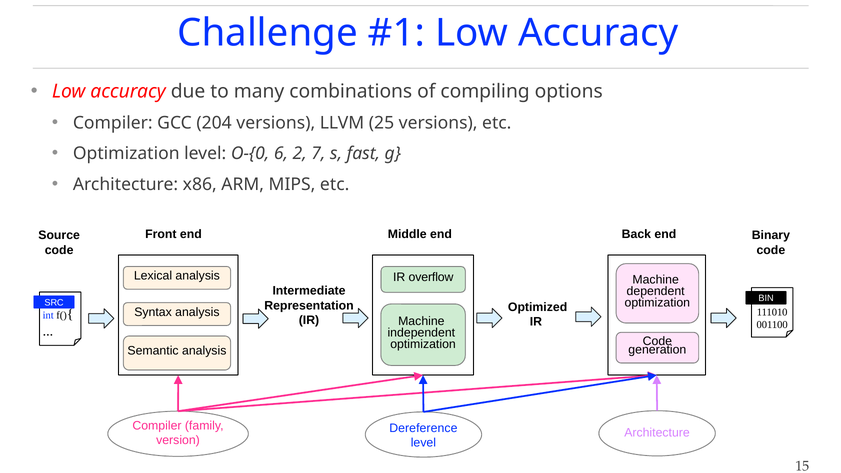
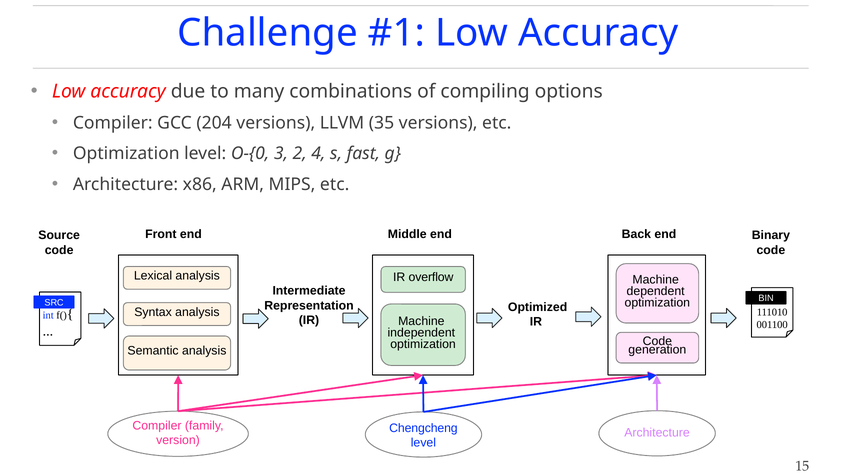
25: 25 -> 35 (382, 123)
6: 6 -> 3 (281, 154)
7: 7 -> 4 (318, 154)
Dereference: Dereference -> Chengcheng (423, 428)
